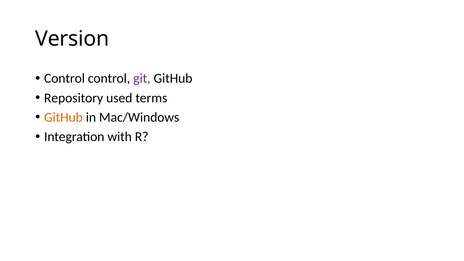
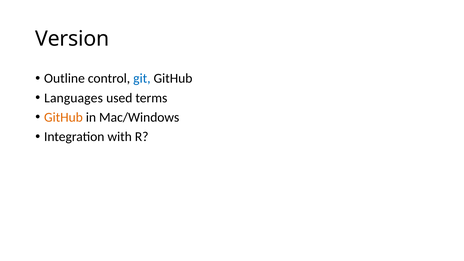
Control: Control -> Outline (64, 78)
git colour: purple -> blue (142, 78)
Repository: Repository -> Languages (74, 98)
